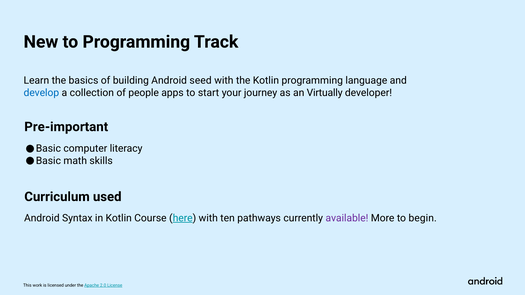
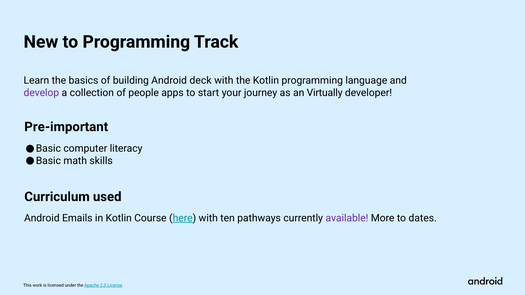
seed: seed -> deck (201, 81)
develop colour: blue -> purple (41, 93)
Syntax: Syntax -> Emails (77, 218)
begin: begin -> dates (423, 218)
